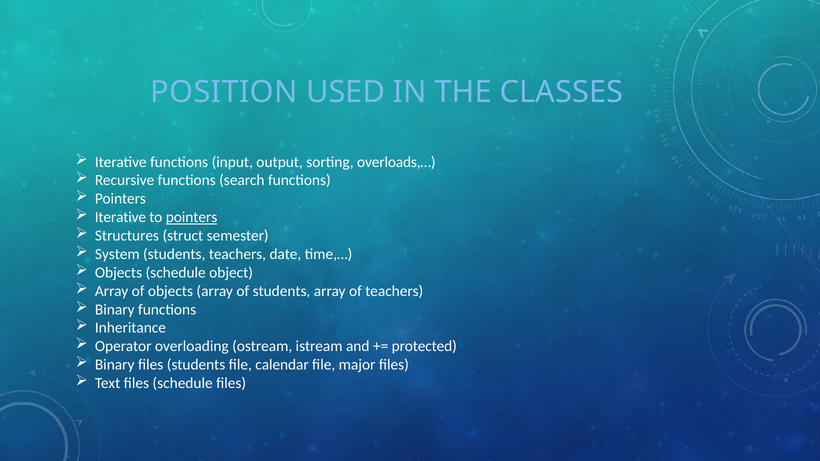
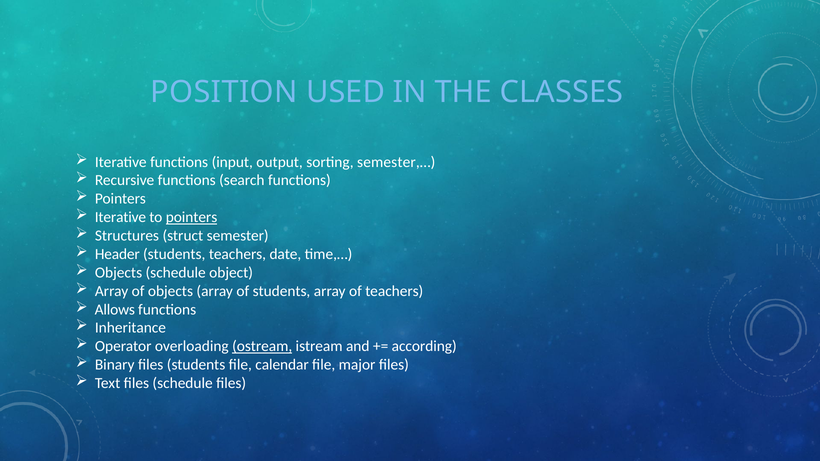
overloads,…: overloads,… -> semester,… (396, 162)
System: System -> Header (117, 254)
Binary: Binary -> Allows (115, 310)
ostream underline: none -> present (262, 347)
protected: protected -> according (424, 347)
